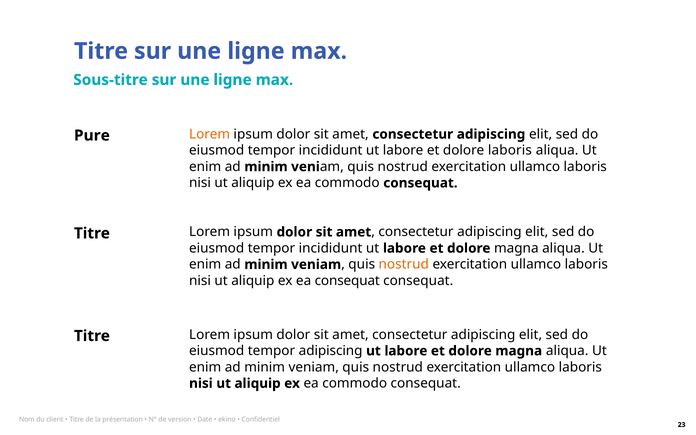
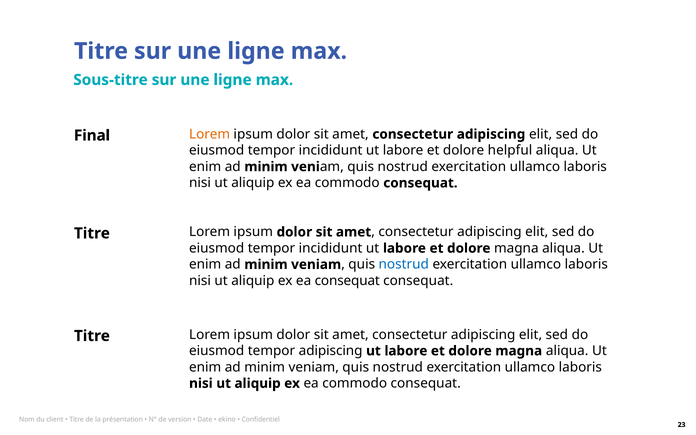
Pure: Pure -> Final (92, 135)
dolore laboris: laboris -> helpful (510, 150)
nostrud colour: orange -> blue (404, 265)
